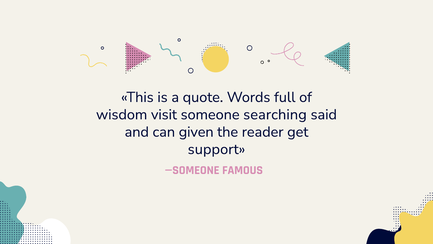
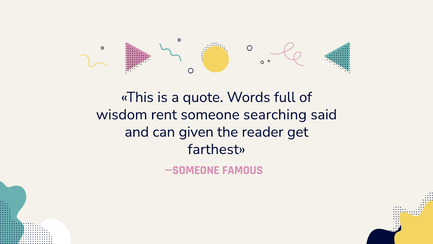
visit: visit -> rent (164, 114)
support: support -> farthest (216, 149)
